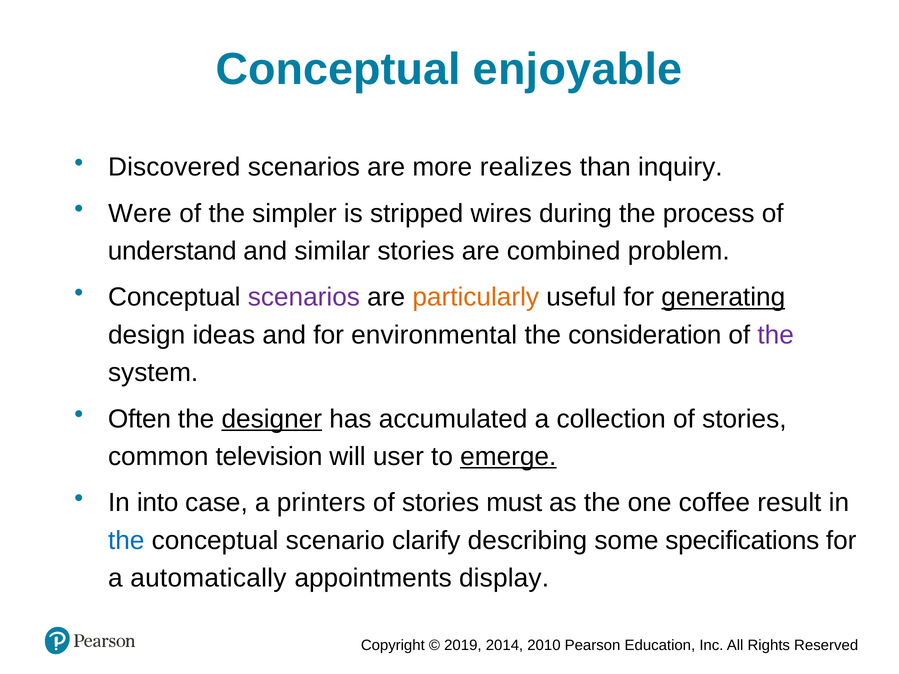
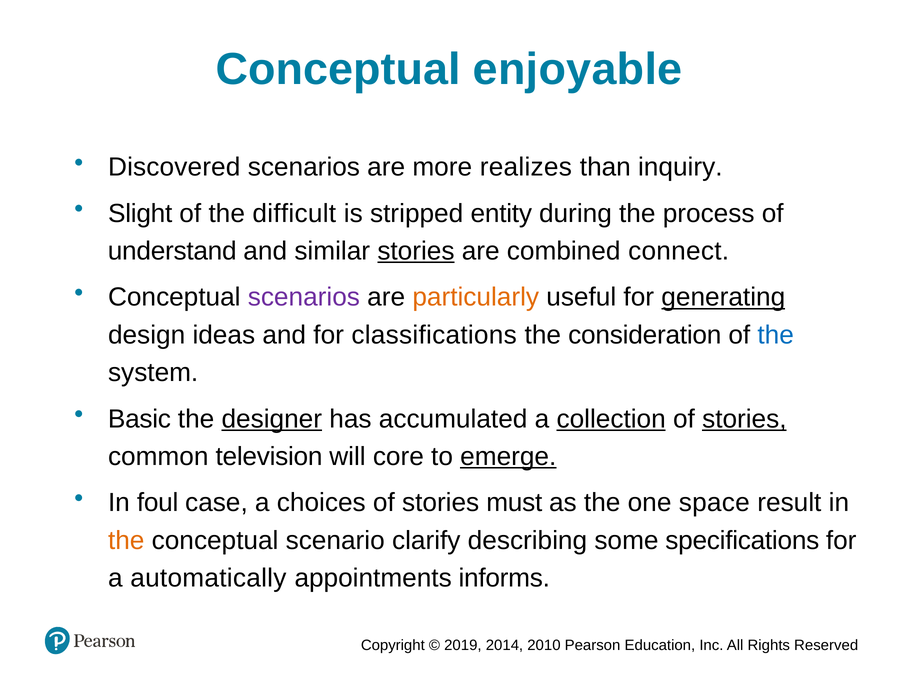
Were: Were -> Slight (140, 213)
simpler: simpler -> difficult (294, 213)
wires: wires -> entity (501, 213)
stories underline: none -> present (416, 251)
problem: problem -> connect (679, 251)
environmental: environmental -> classifications (434, 335)
the colour: purple -> blue (776, 335)
Often: Often -> Basic (139, 419)
collection underline: none -> present (611, 419)
stories underline: none -> present (744, 419)
user: user -> core (398, 457)
into: into -> foul (158, 503)
printers: printers -> choices (321, 503)
coffee: coffee -> space (714, 503)
the colour: blue -> orange (126, 541)
display: display -> informs (504, 578)
